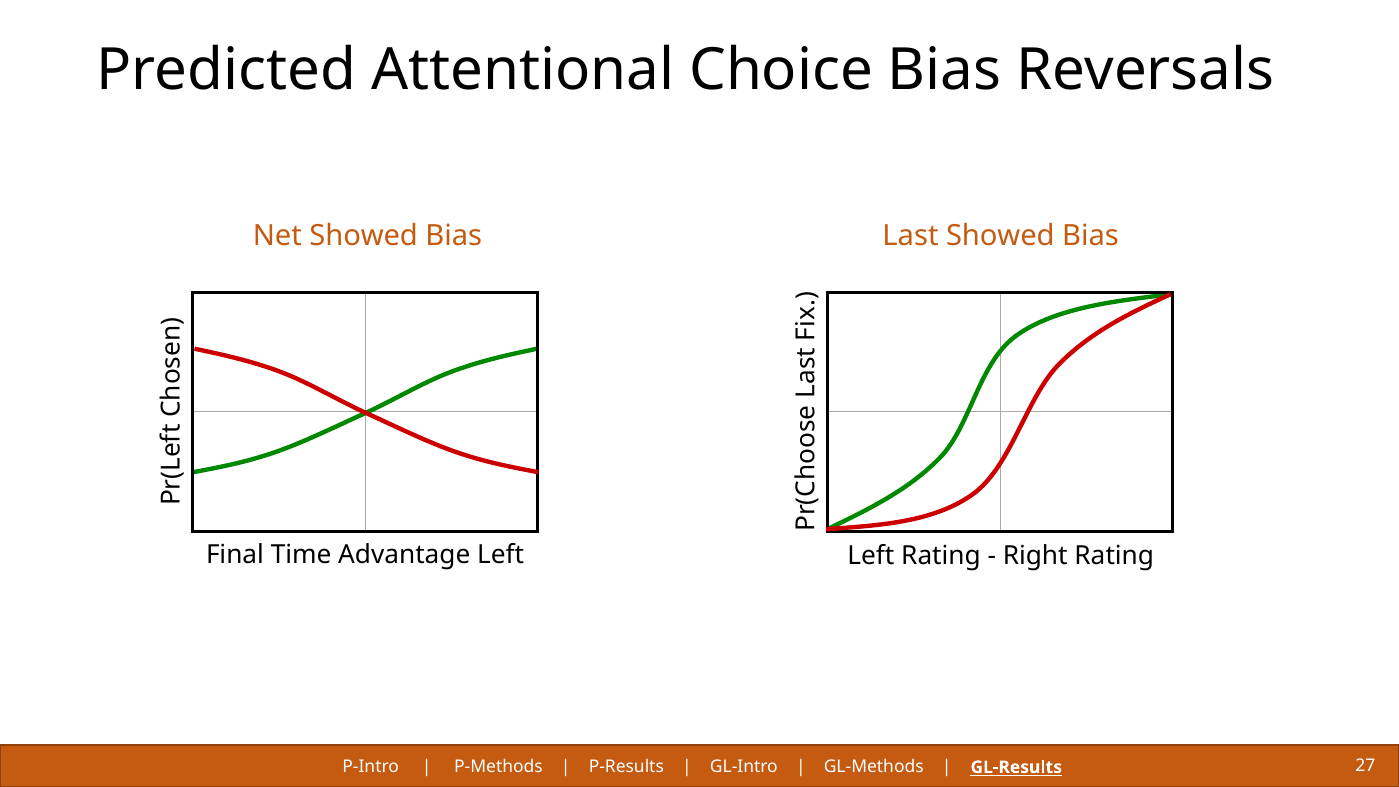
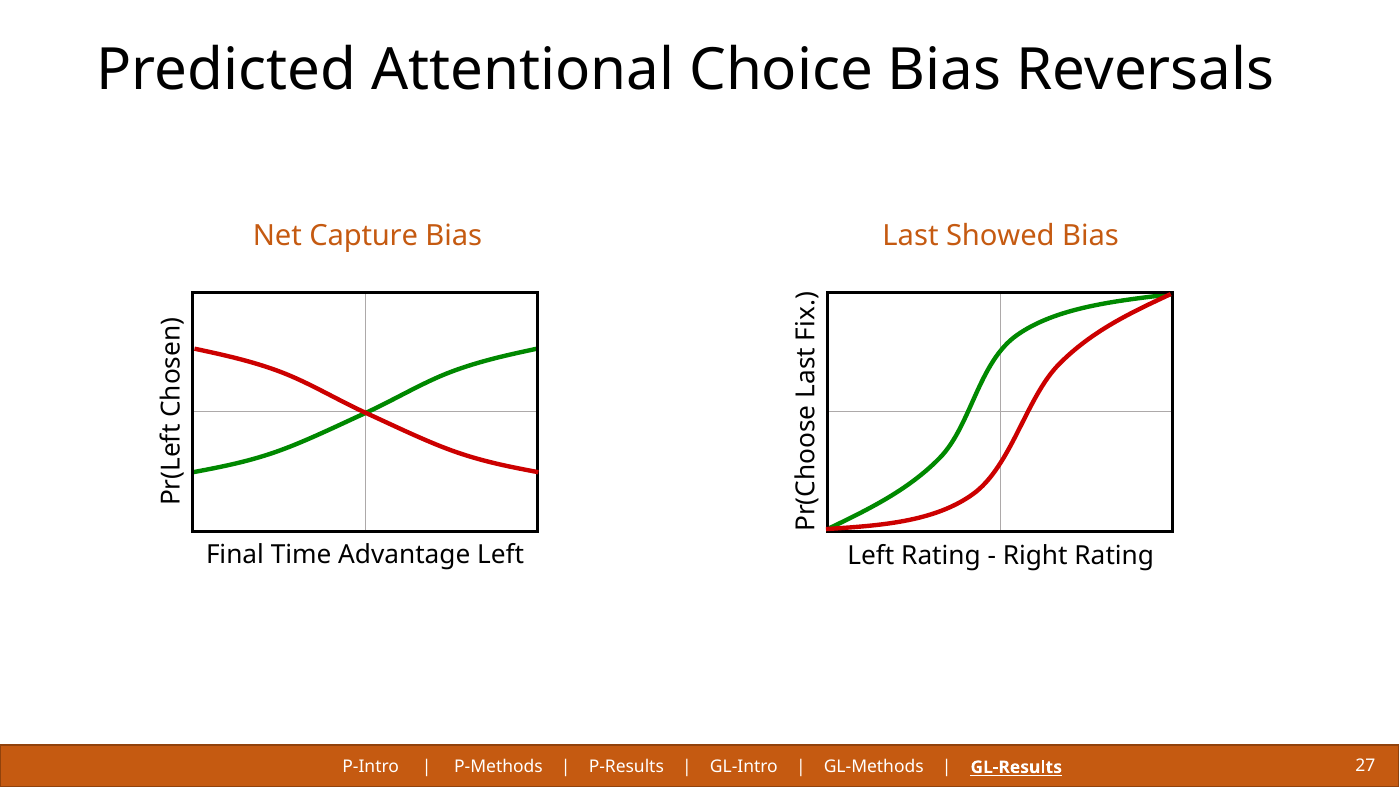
Net Showed: Showed -> Capture (364, 236)
